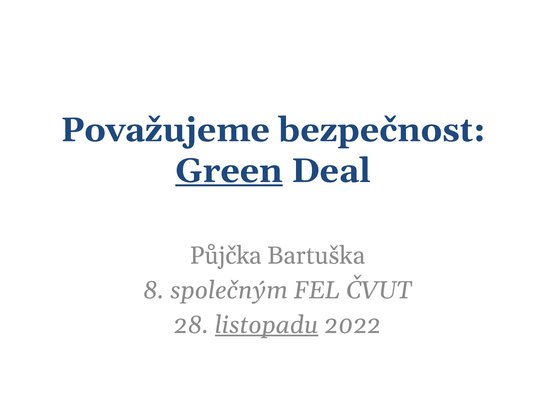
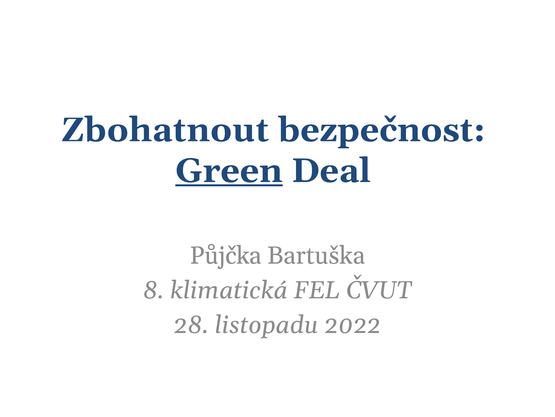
Považujeme: Považujeme -> Zbohatnout (165, 130)
společným: společným -> klimatická (229, 290)
listopadu underline: present -> none (267, 324)
